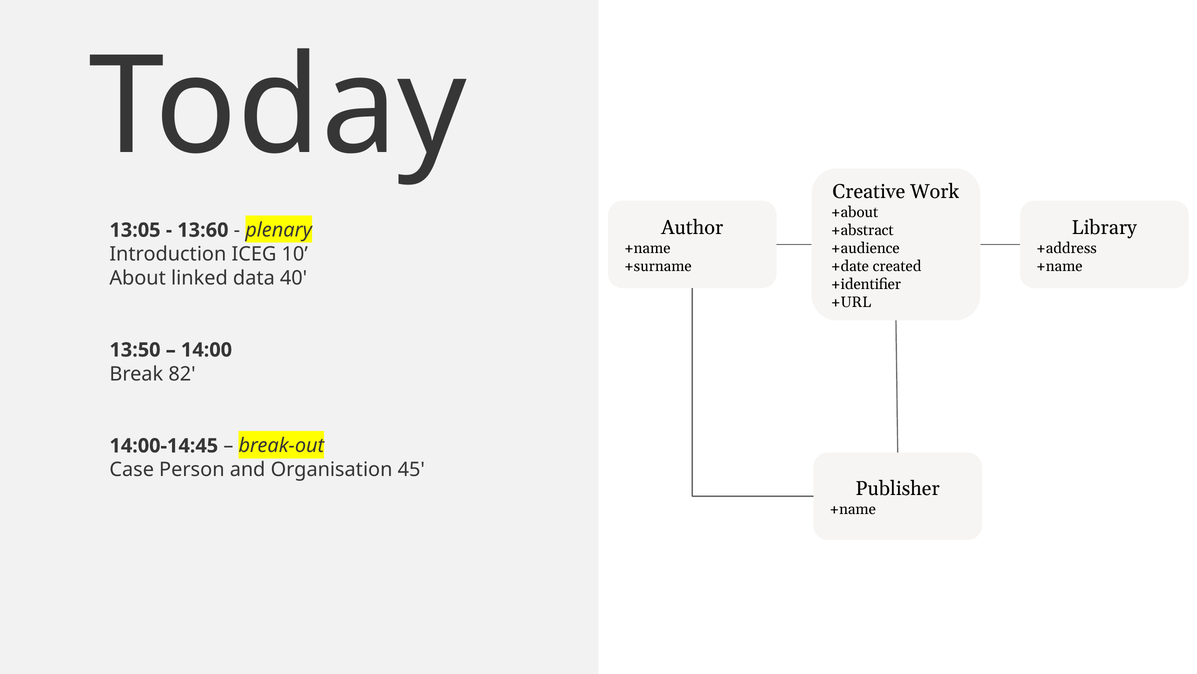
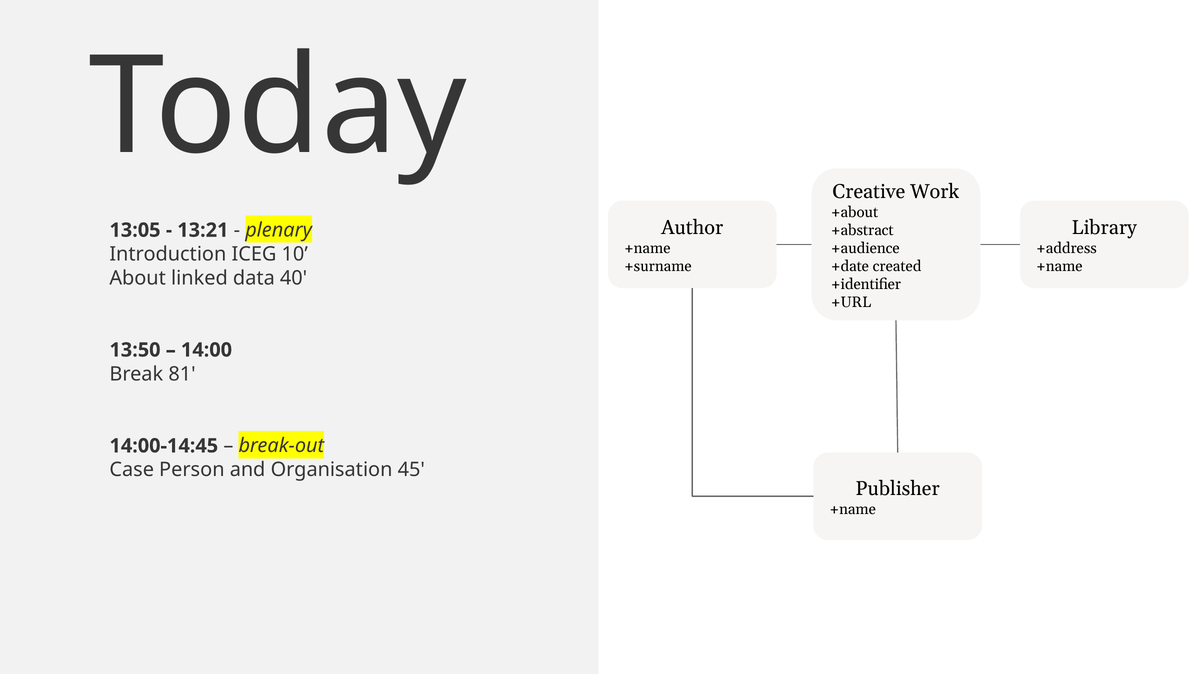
13:60: 13:60 -> 13:21 (203, 230)
82: 82 -> 81 (182, 374)
